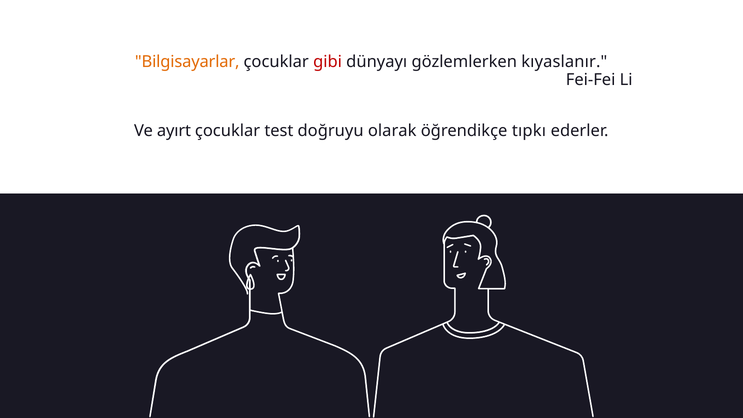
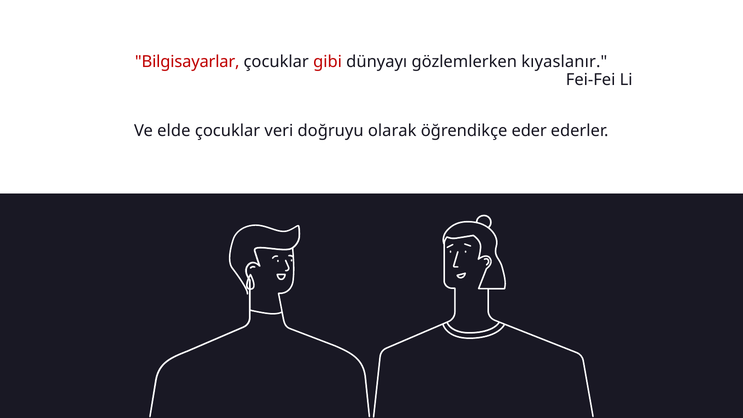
Bilgisayarlar colour: orange -> red (187, 62)
ayırt: ayırt -> elde (174, 131)
test: test -> veri (279, 131)
tıpkı: tıpkı -> eder (529, 131)
